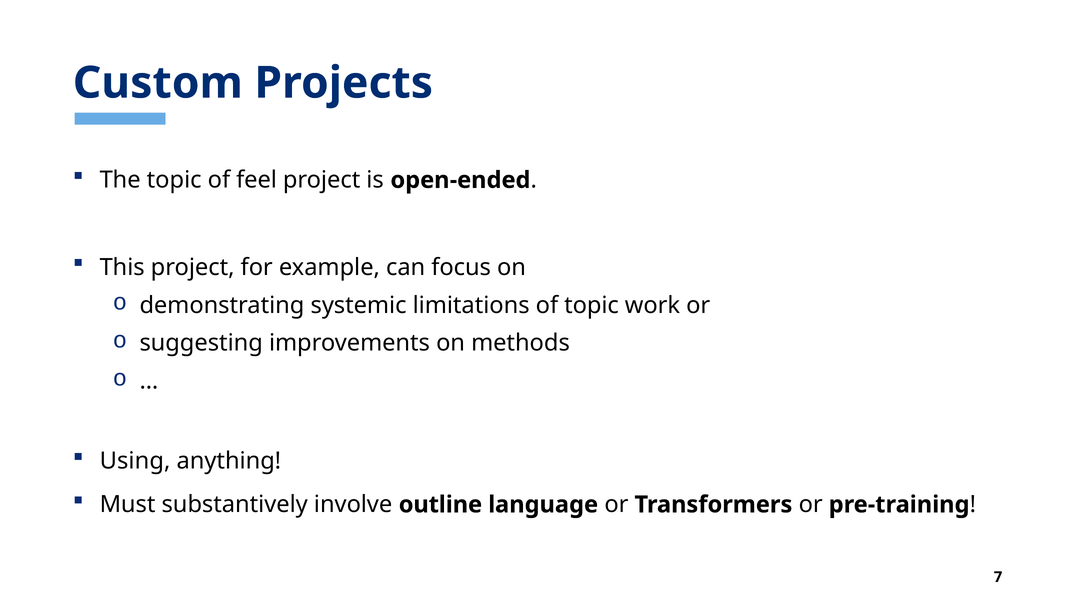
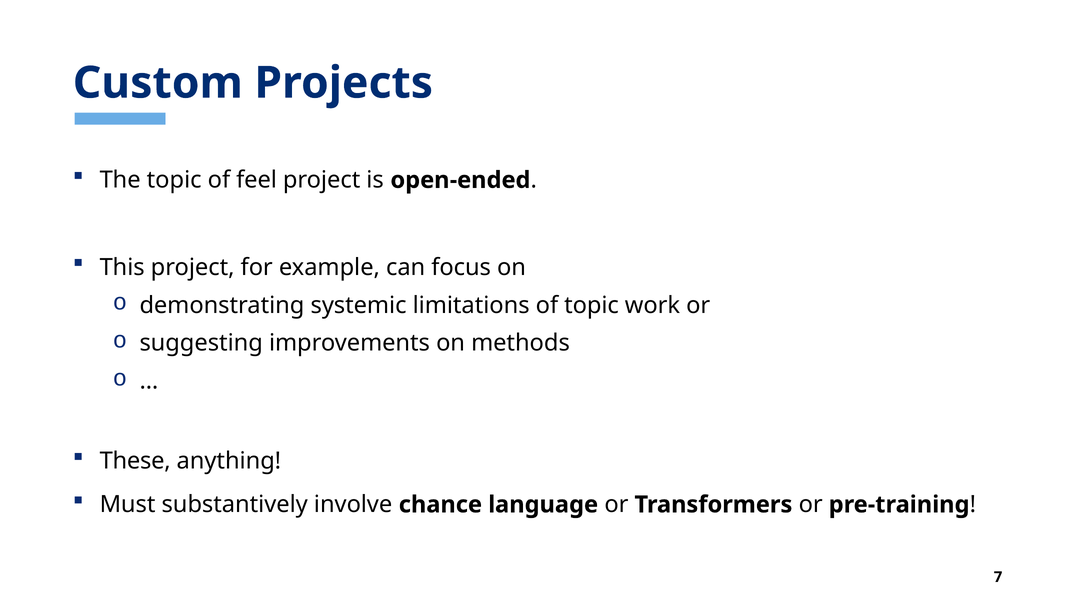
Using: Using -> These (135, 461)
outline: outline -> chance (440, 505)
